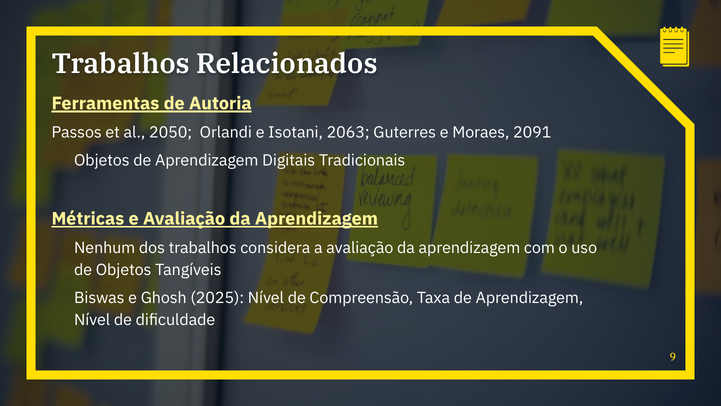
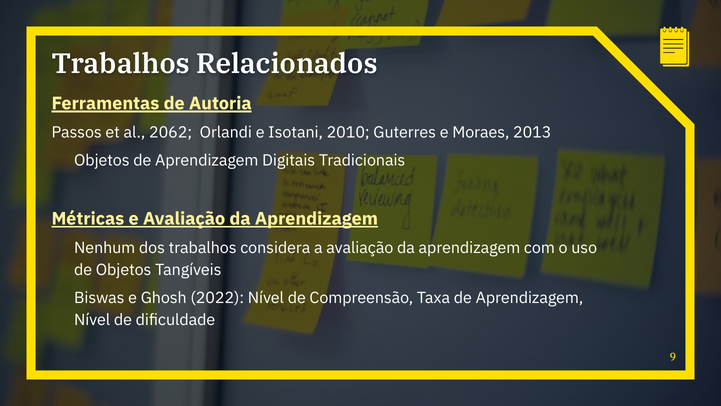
2050: 2050 -> 2062 (171, 132)
2063: 2063 -> 2010 (348, 132)
2091: 2091 -> 2013 (532, 132)
2025: 2025 -> 2022 (217, 298)
